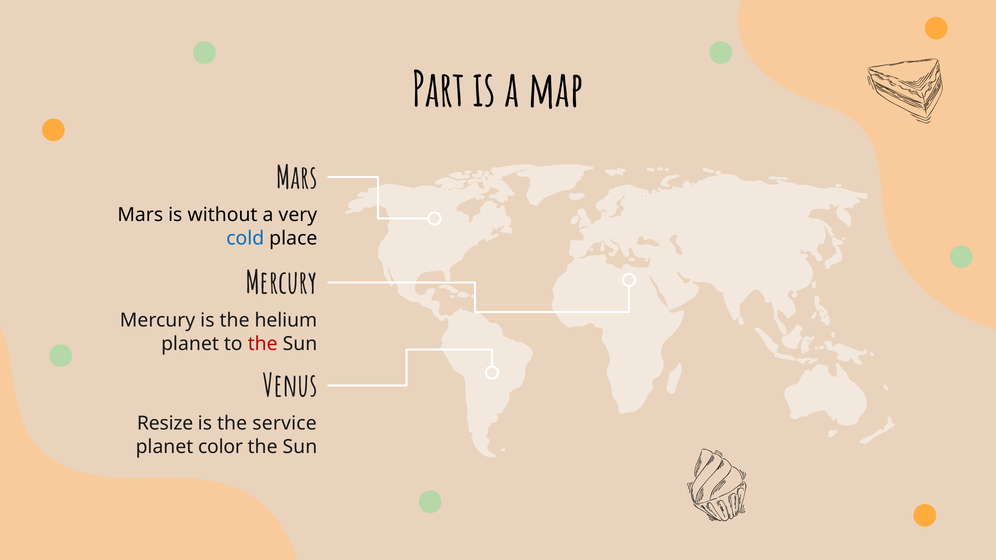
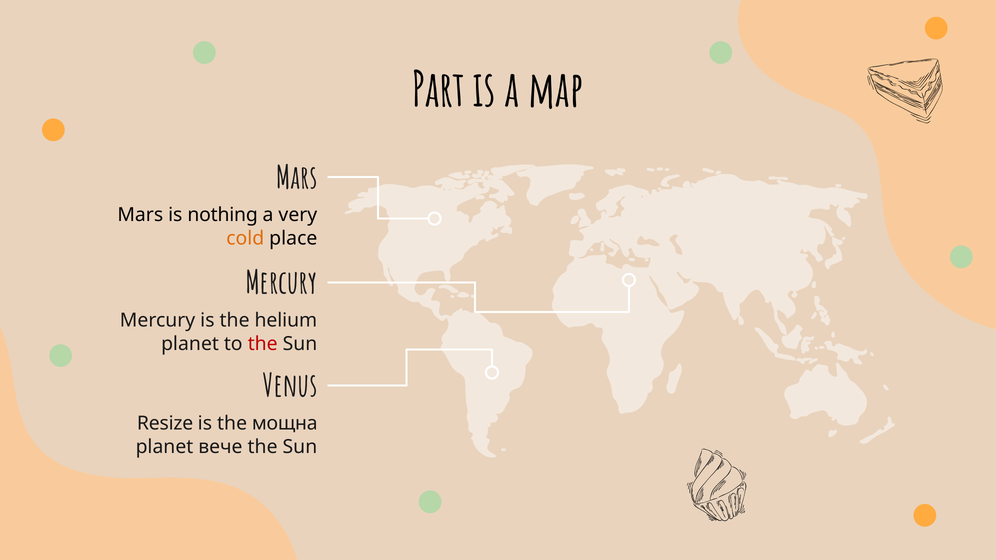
without: without -> nothing (223, 215)
cold colour: blue -> orange (245, 238)
service: service -> мощна (285, 424)
color: color -> вече (220, 447)
